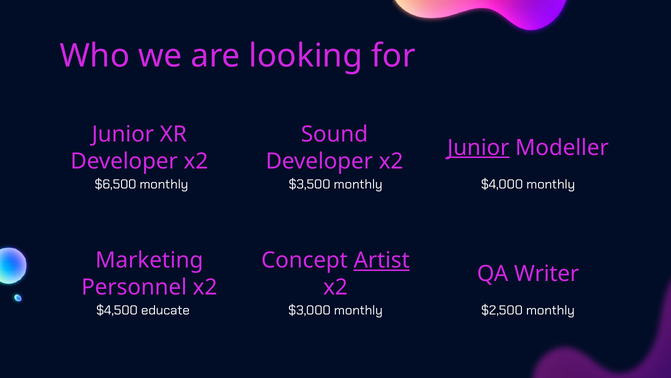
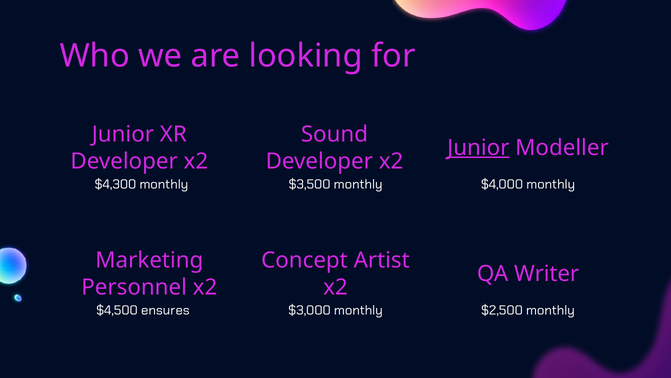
$6,500: $6,500 -> $4,300 (115, 184)
Artist underline: present -> none (382, 260)
educate: educate -> ensures (165, 310)
